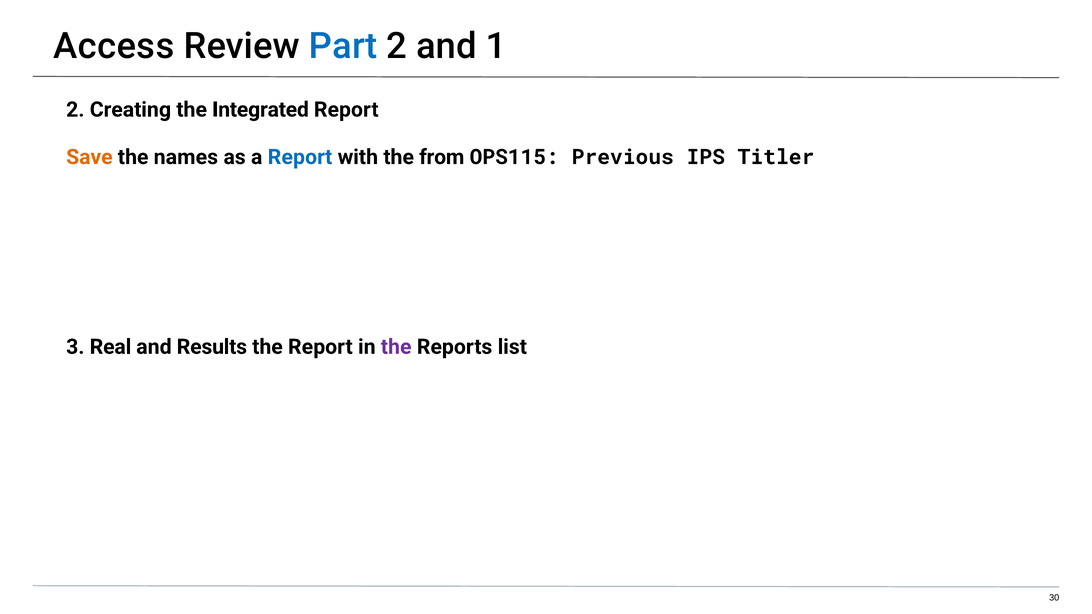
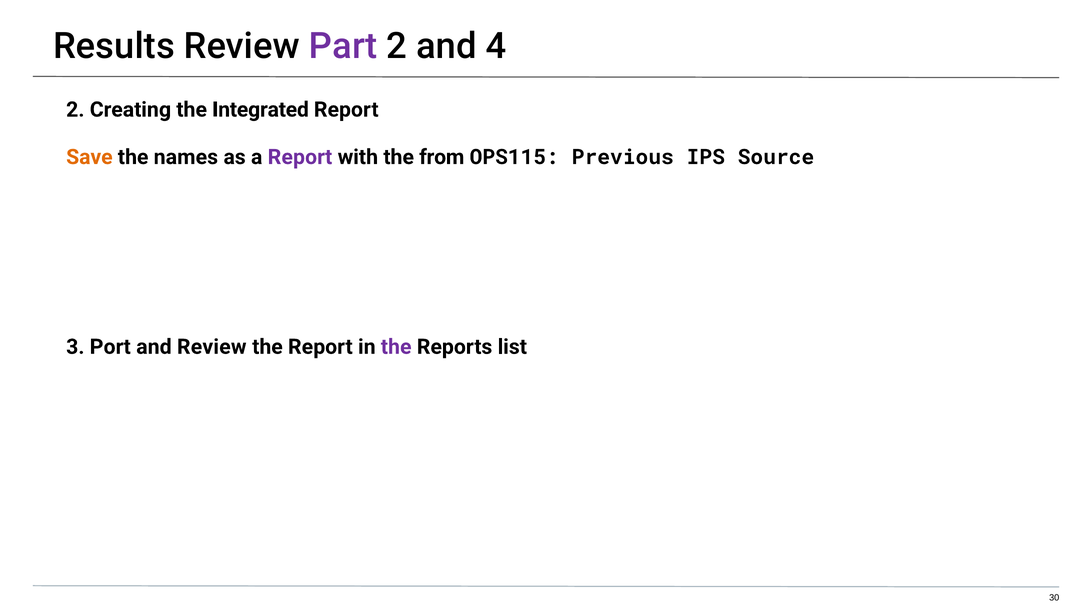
Access: Access -> Results (114, 46)
Part colour: blue -> purple (343, 46)
1: 1 -> 4 (496, 46)
Report colour: blue -> purple (300, 157)
Titler: Titler -> Source (776, 157)
Real: Real -> Port (110, 347)
and Results: Results -> Review (212, 347)
